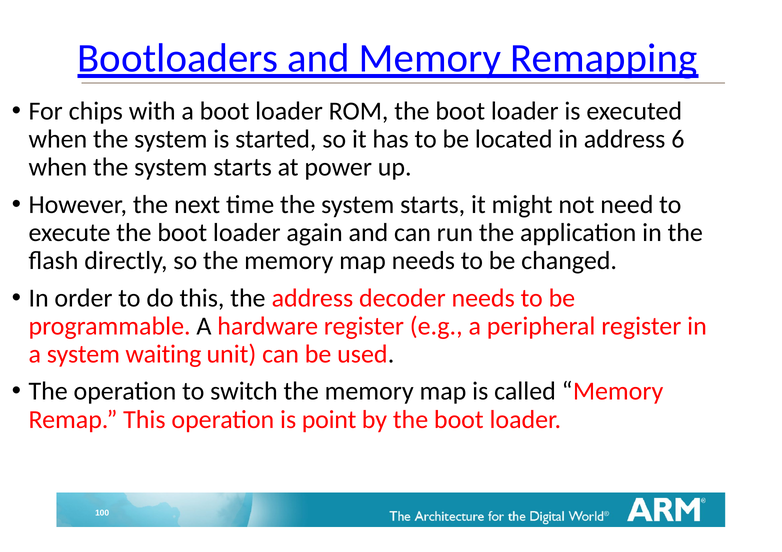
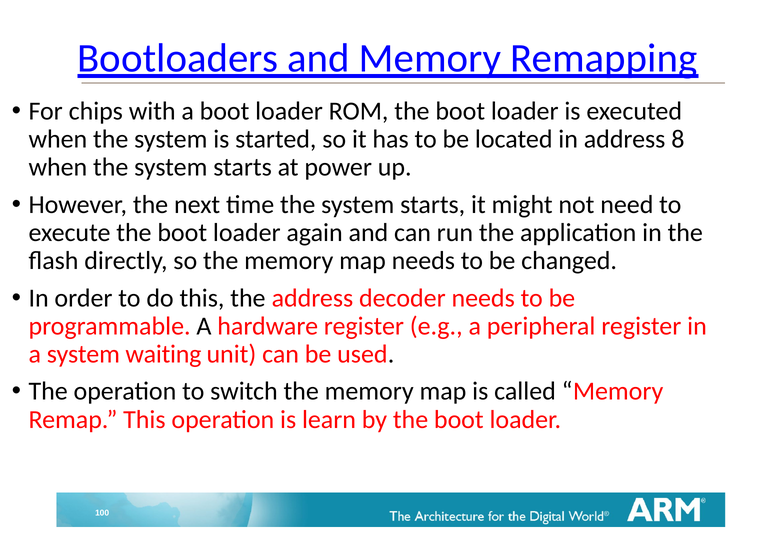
6: 6 -> 8 (678, 139)
point: point -> learn (329, 420)
